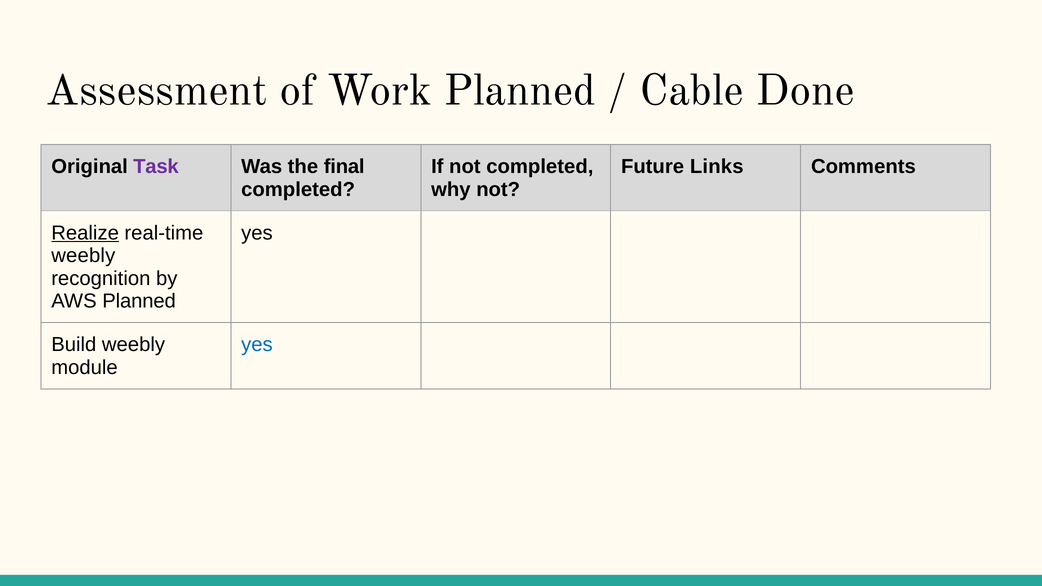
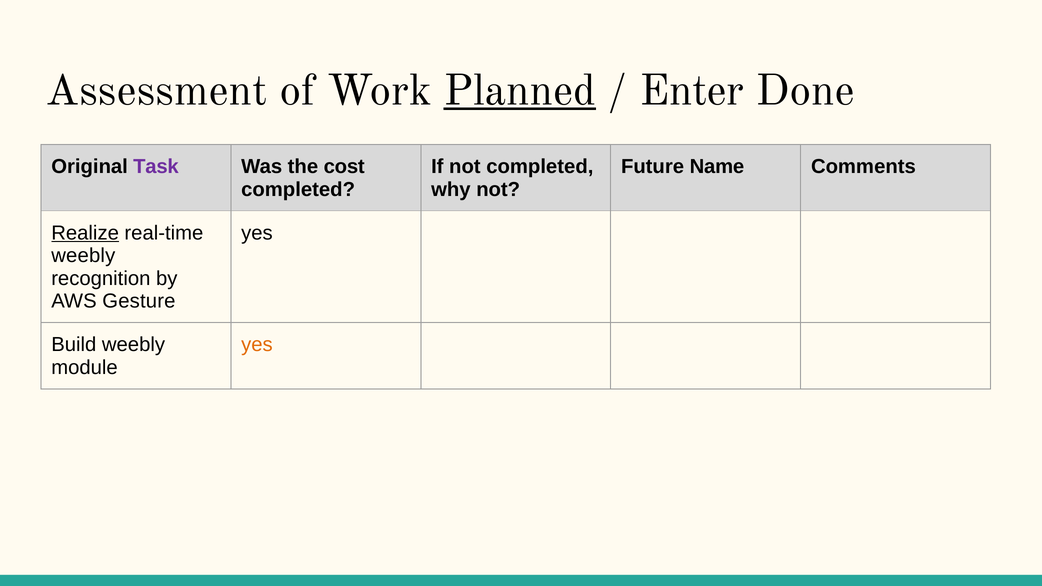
Planned underline: none -> present (520, 90)
Cable: Cable -> Enter (692, 90)
final: final -> cost (344, 167)
Links: Links -> Name (717, 167)
AWS Planned: Planned -> Gesture (139, 301)
yes colour: blue -> orange (257, 345)
